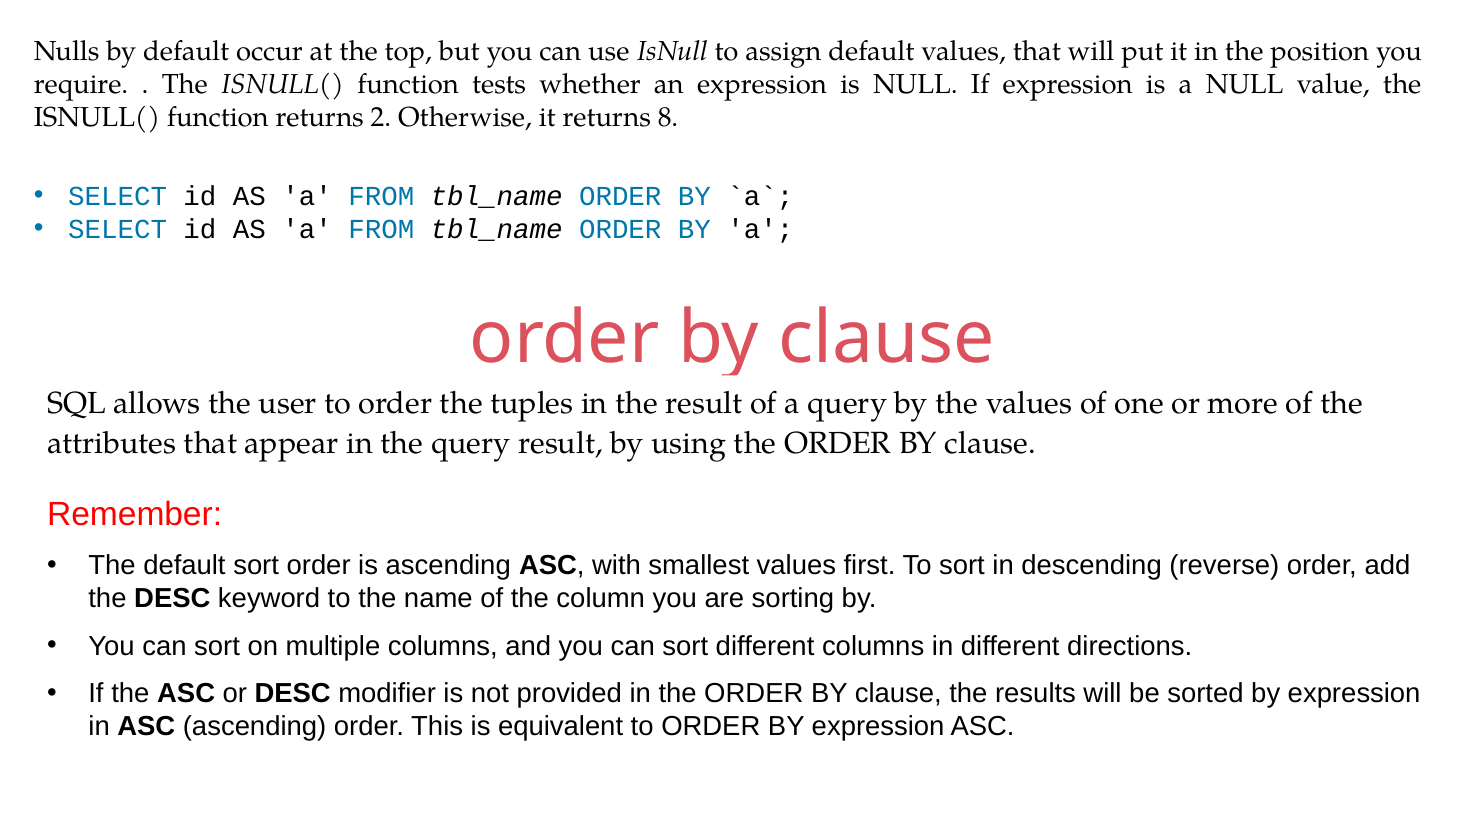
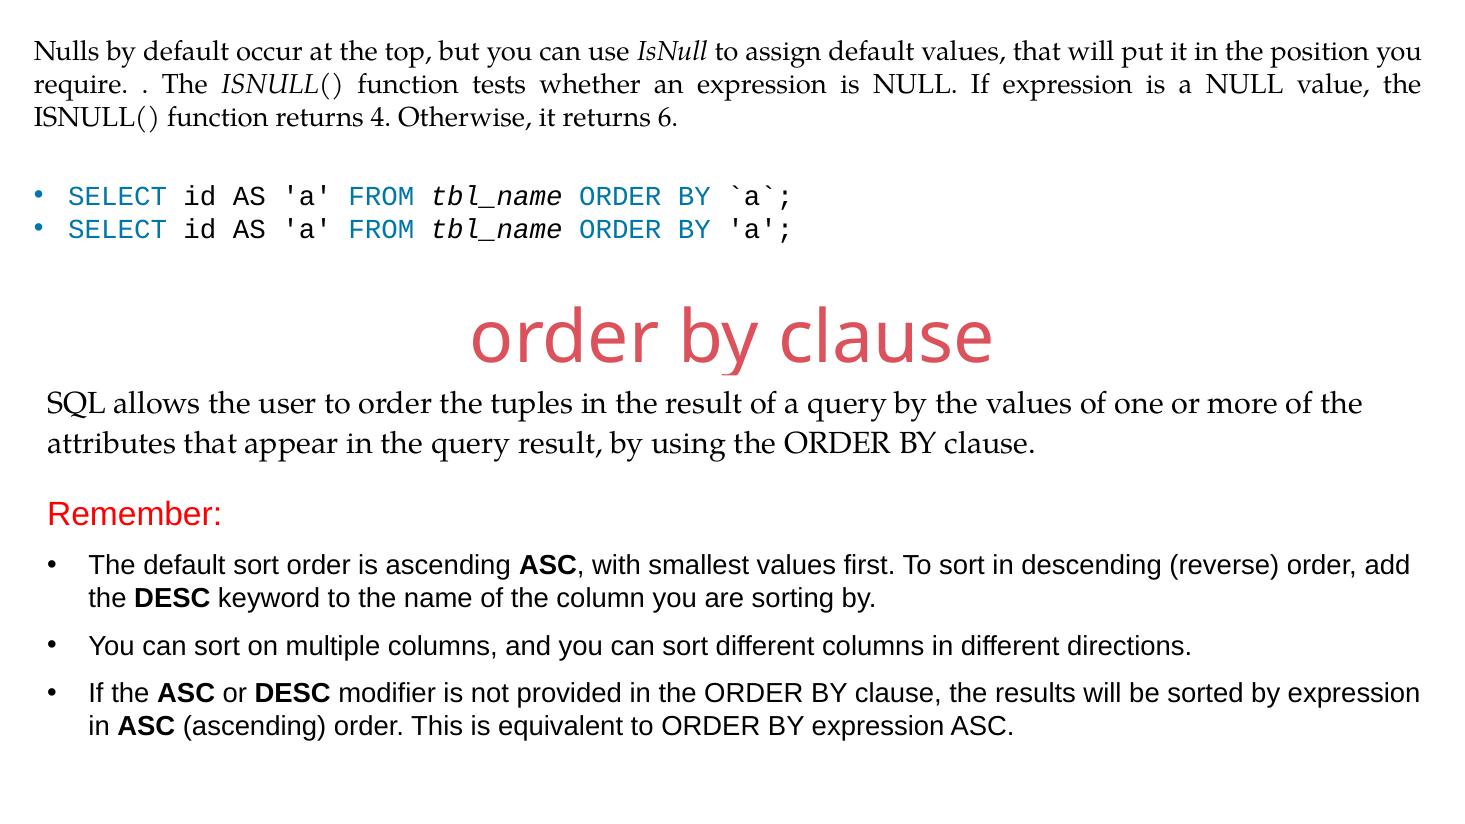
2: 2 -> 4 (381, 117)
8: 8 -> 6 (668, 117)
